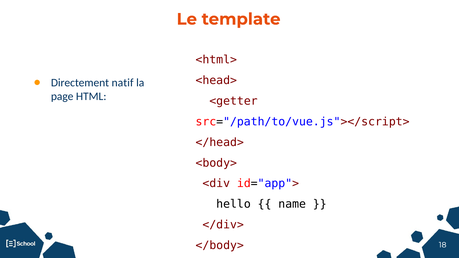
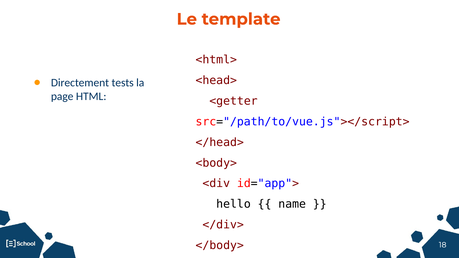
natif: natif -> tests (123, 83)
